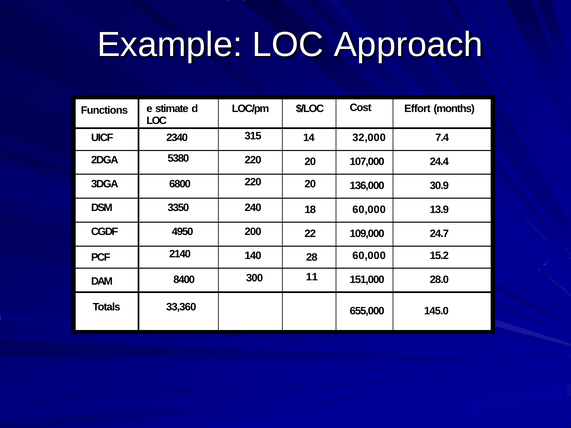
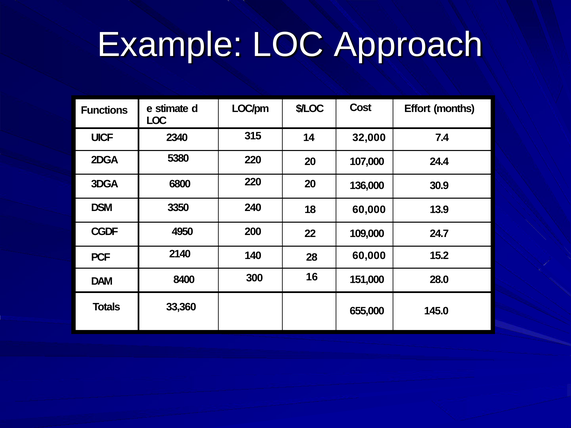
11: 11 -> 16 (312, 277)
